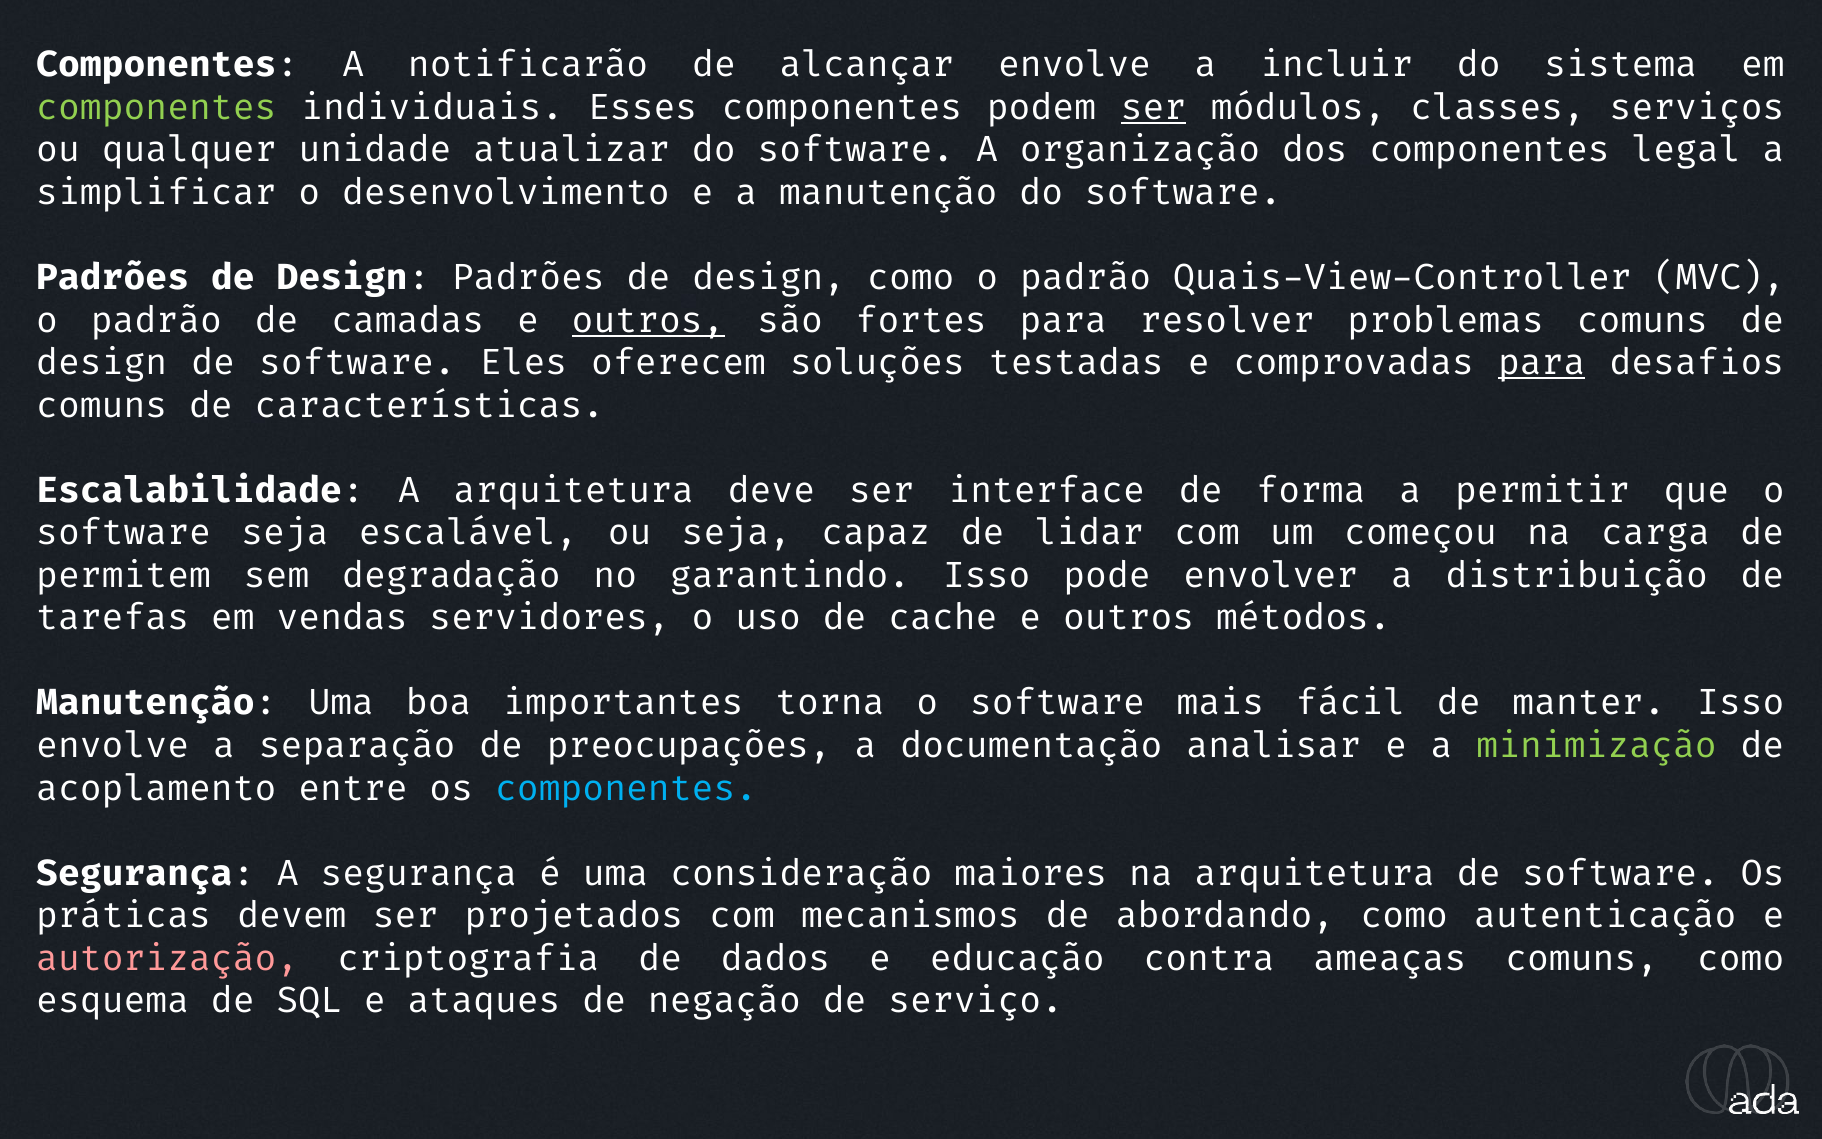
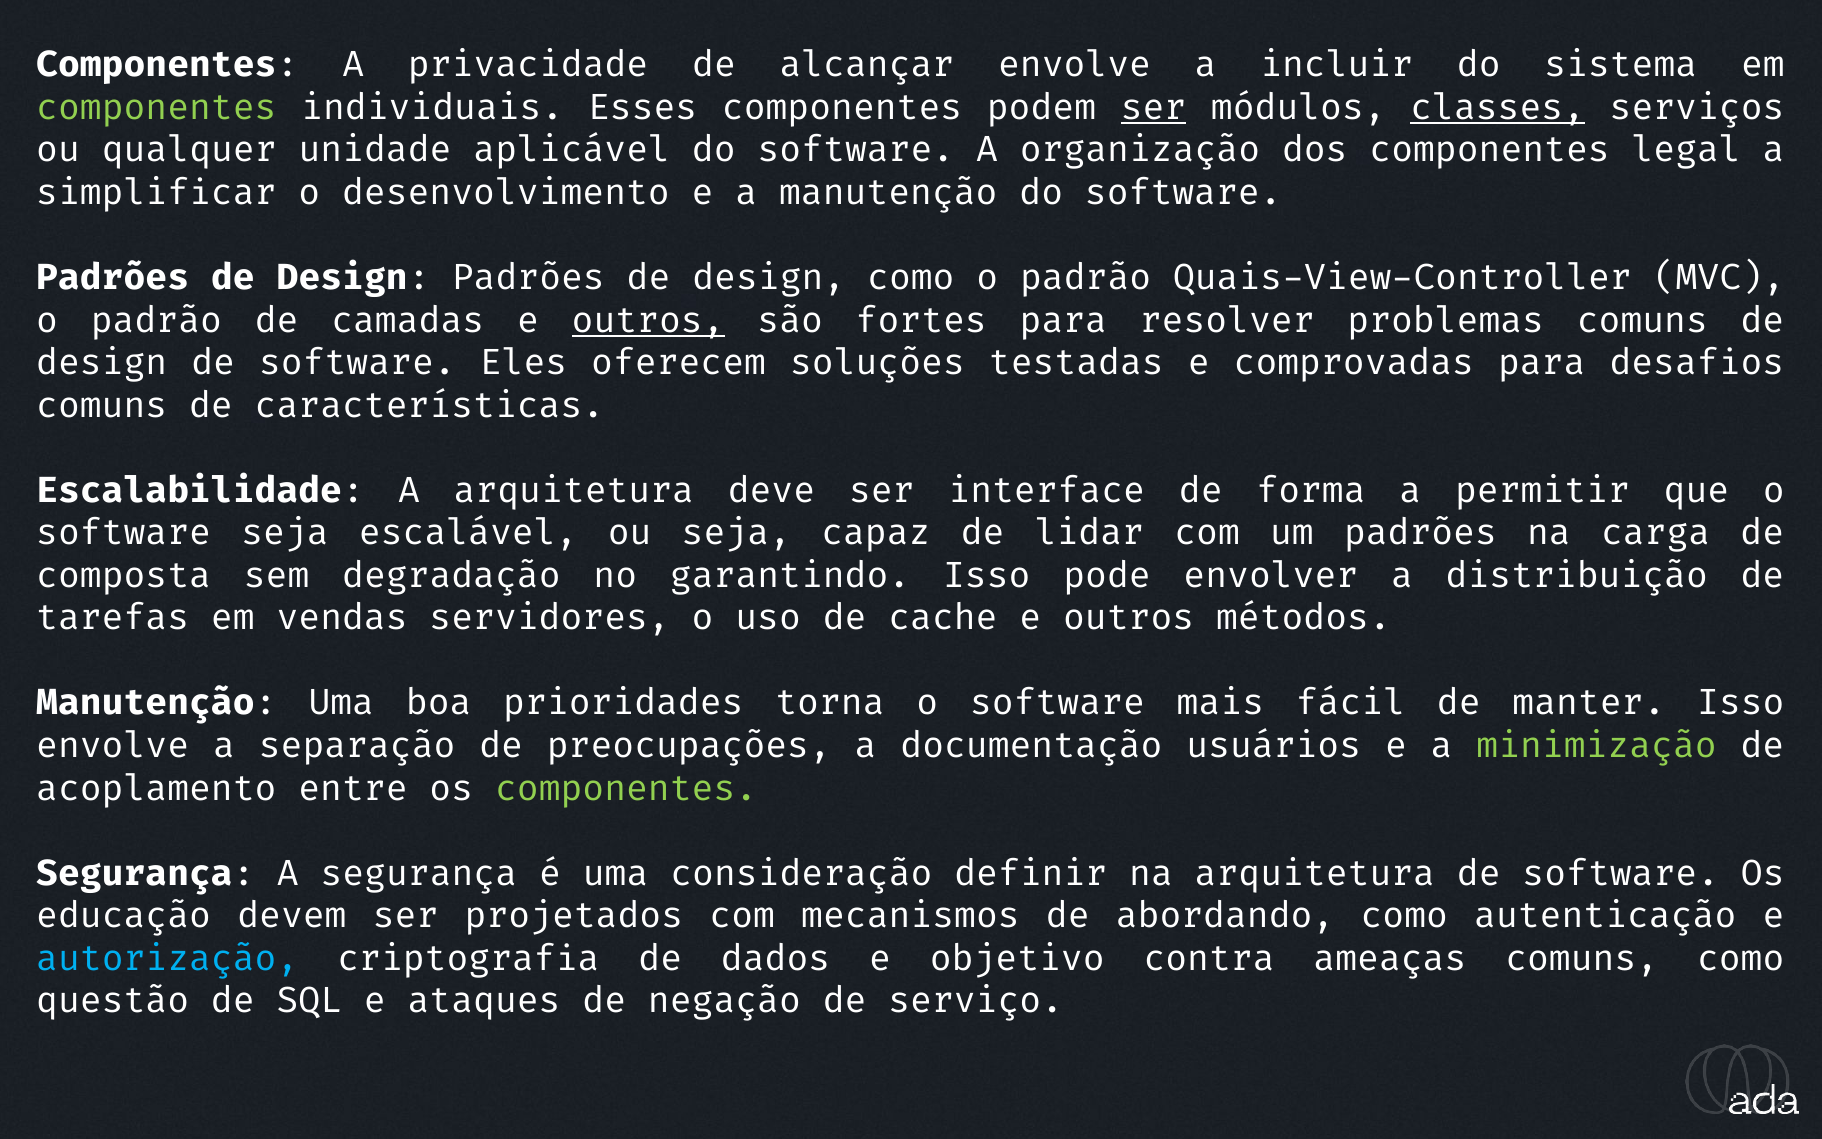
notificarão: notificarão -> privacidade (528, 65)
classes underline: none -> present (1498, 108)
atualizar: atualizar -> aplicável (572, 150)
para underline: present -> none (1542, 363)
um começou: começou -> padrões (1420, 533)
permitem: permitem -> composta (124, 576)
importantes: importantes -> prioridades (623, 703)
analisar: analisar -> usuários (1274, 746)
componentes colour: light blue -> light green (626, 788)
maiores: maiores -> definir (1031, 873)
práticas: práticas -> educação (124, 916)
autorização colour: pink -> light blue (167, 958)
educação: educação -> objetivo (1017, 958)
esquema: esquema -> questão (113, 1001)
